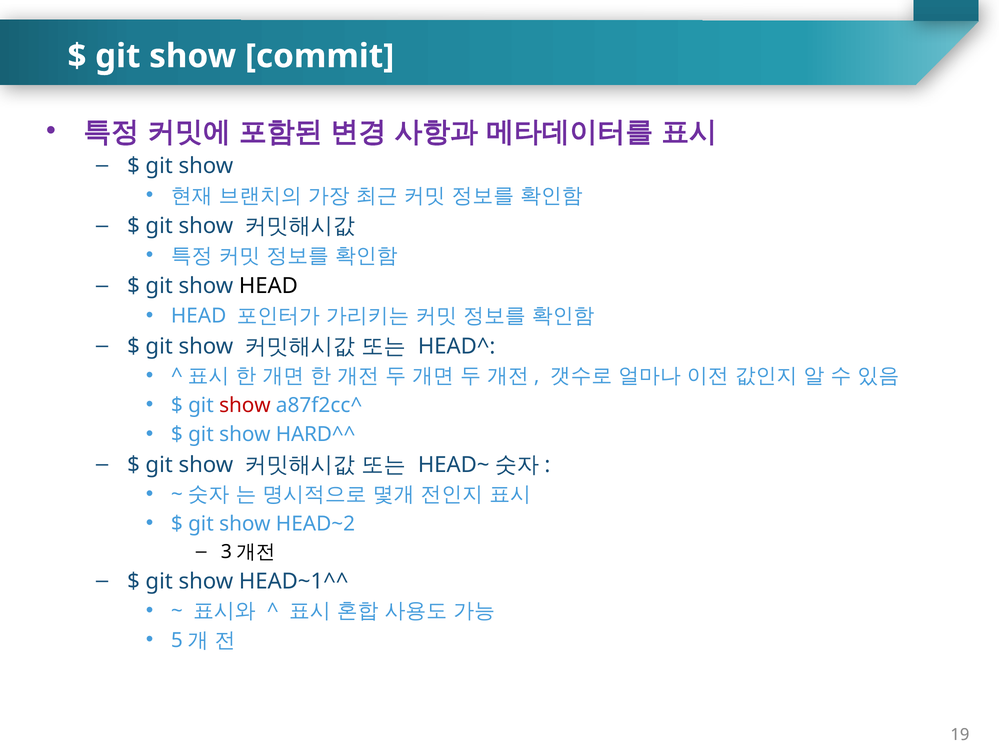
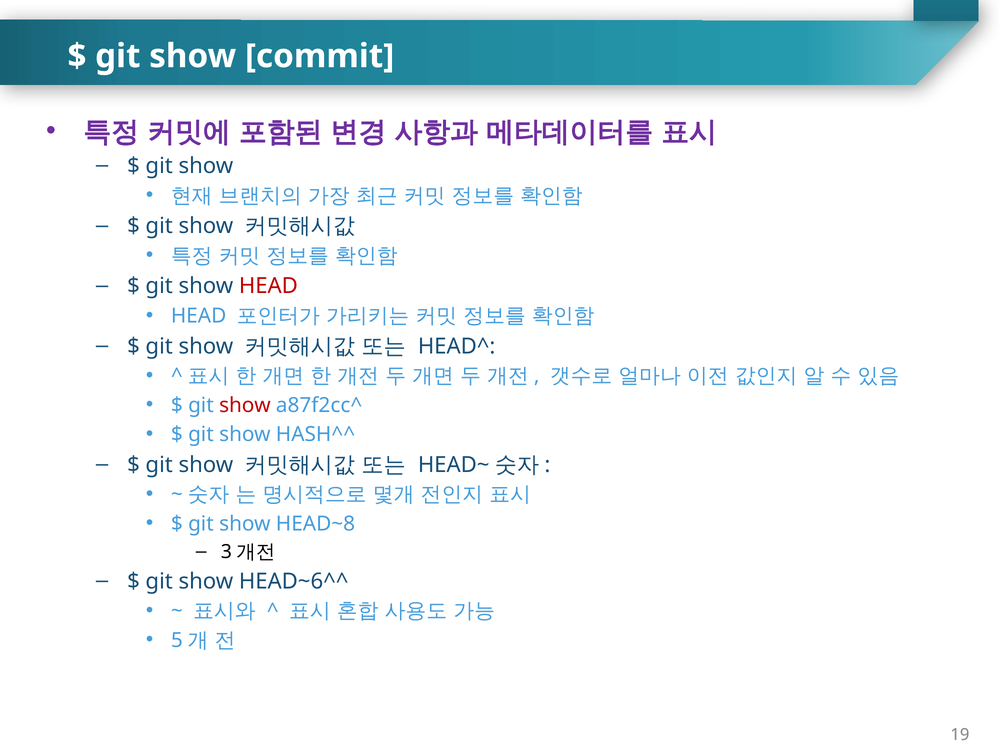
HEAD colour: black -> red (268, 286)
HARD^^: HARD^^ -> HASH^^ (316, 435)
HEAD~2: HEAD~2 -> HEAD~8 (315, 524)
HEAD~1^^: HEAD~1^^ -> HEAD~6^^ (294, 581)
